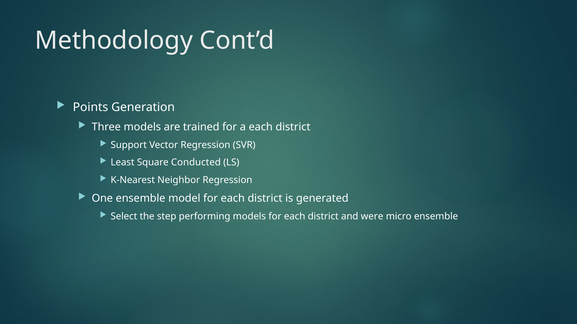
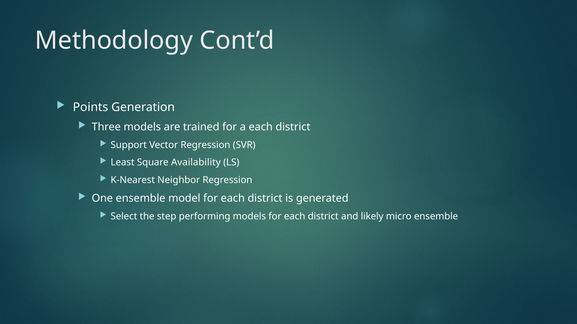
Conducted: Conducted -> Availability (196, 163)
were: were -> likely (372, 217)
